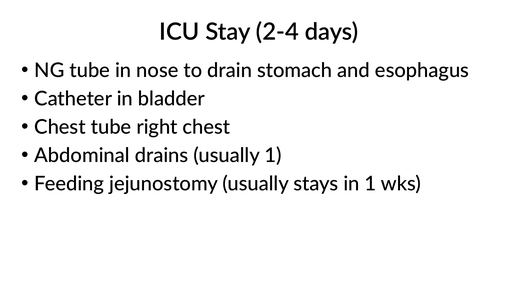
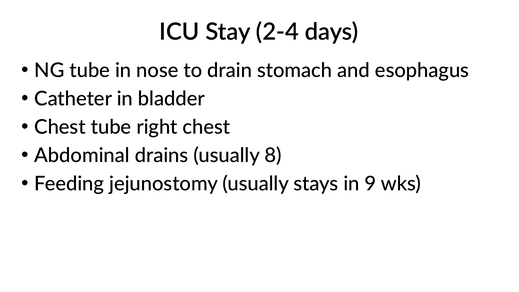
usually 1: 1 -> 8 (273, 155)
in 1: 1 -> 9 (370, 184)
